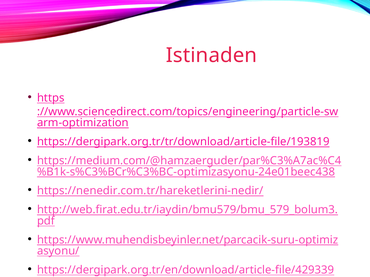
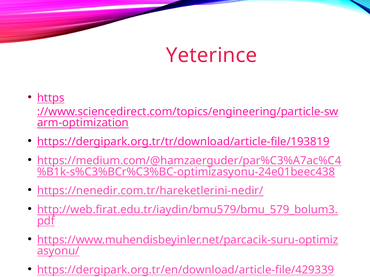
Istinaden: Istinaden -> Yeterince (212, 56)
